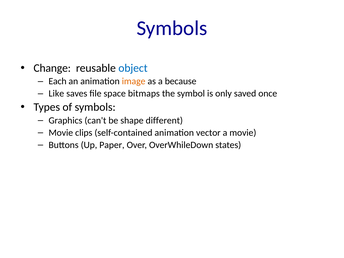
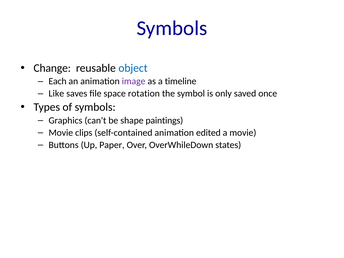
image colour: orange -> purple (134, 81)
because: because -> timeline (181, 81)
bitmaps: bitmaps -> rotation (144, 94)
different: different -> paintings (164, 120)
vector: vector -> edited (208, 133)
